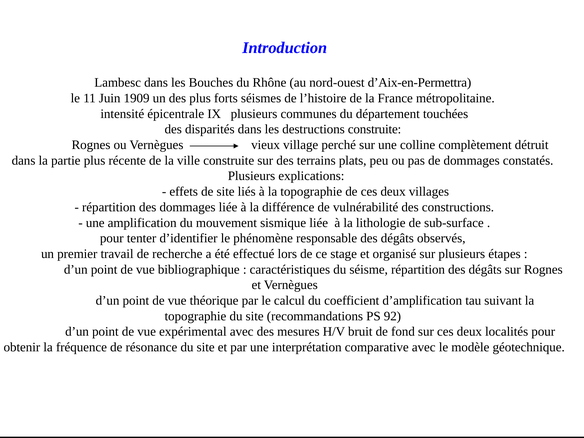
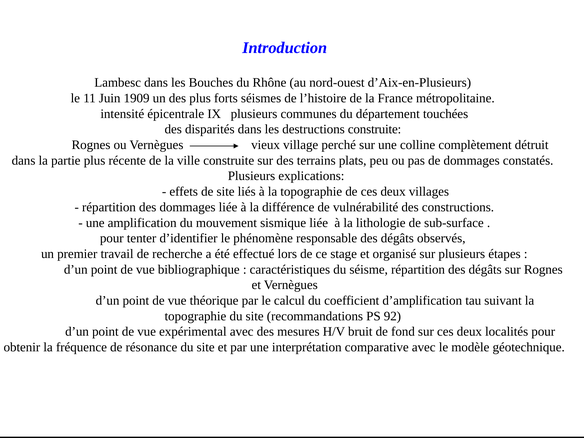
d’Aix-en-Permettra: d’Aix-en-Permettra -> d’Aix-en-Plusieurs (419, 83)
